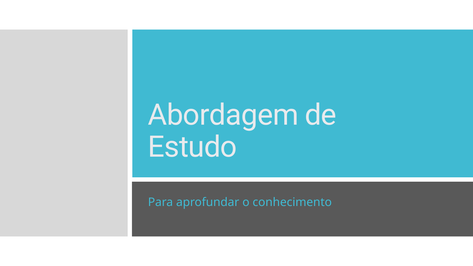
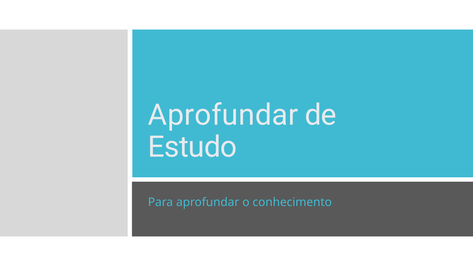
Abordagem: Abordagem -> Aprofundar (223, 115)
